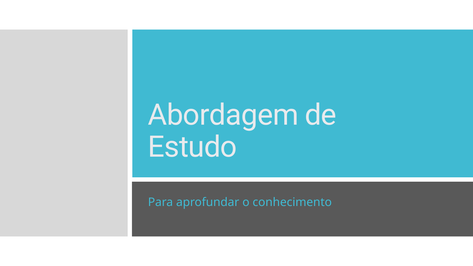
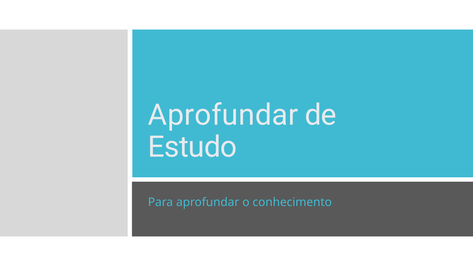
Abordagem: Abordagem -> Aprofundar (223, 115)
